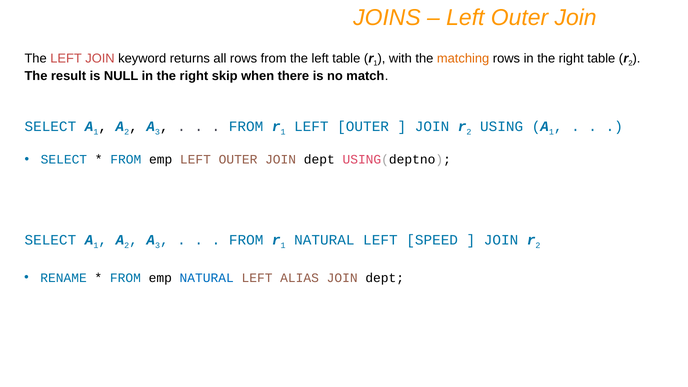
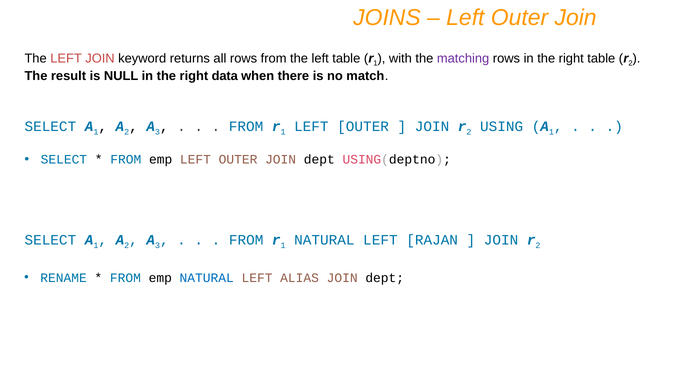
matching colour: orange -> purple (463, 58)
skip: skip -> data (225, 76)
SPEED: SPEED -> RAJAN (432, 240)
